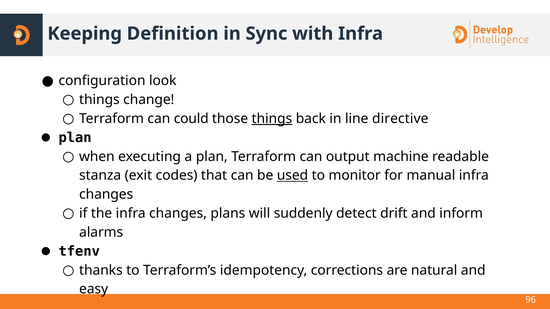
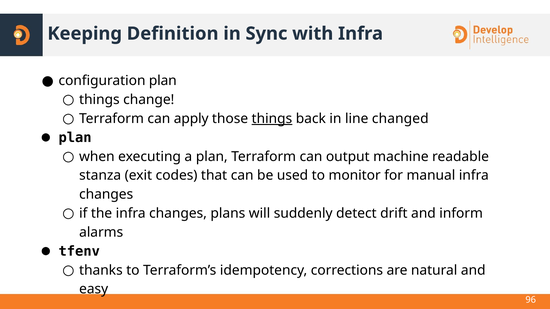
configuration look: look -> plan (163, 81)
could: could -> apply (191, 119)
directive: directive -> changed (400, 119)
used underline: present -> none (292, 176)
